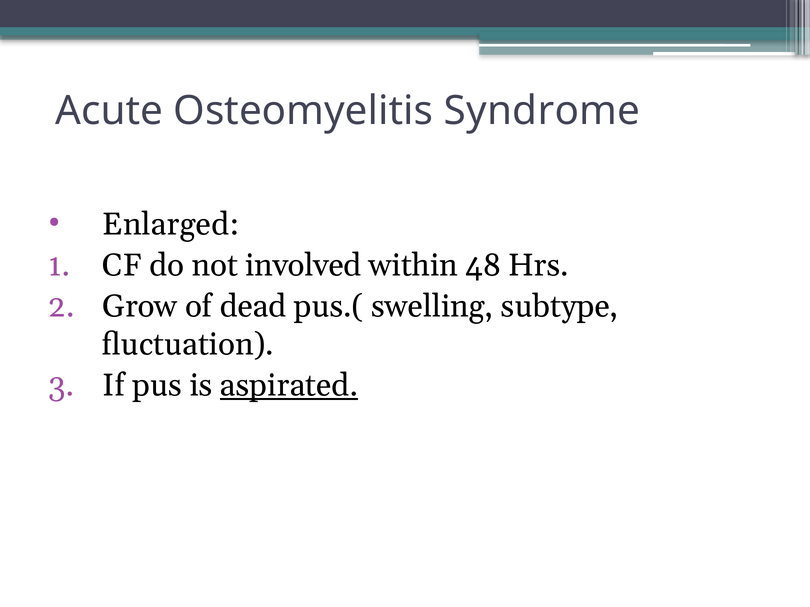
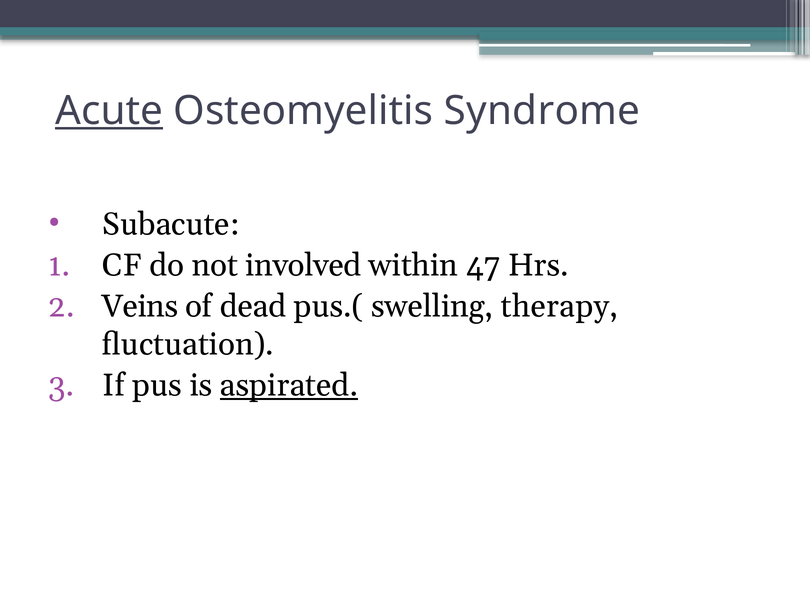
Acute underline: none -> present (109, 111)
Enlarged: Enlarged -> Subacute (171, 224)
48: 48 -> 47 (483, 266)
Grow: Grow -> Veins (140, 307)
subtype: subtype -> therapy (560, 307)
